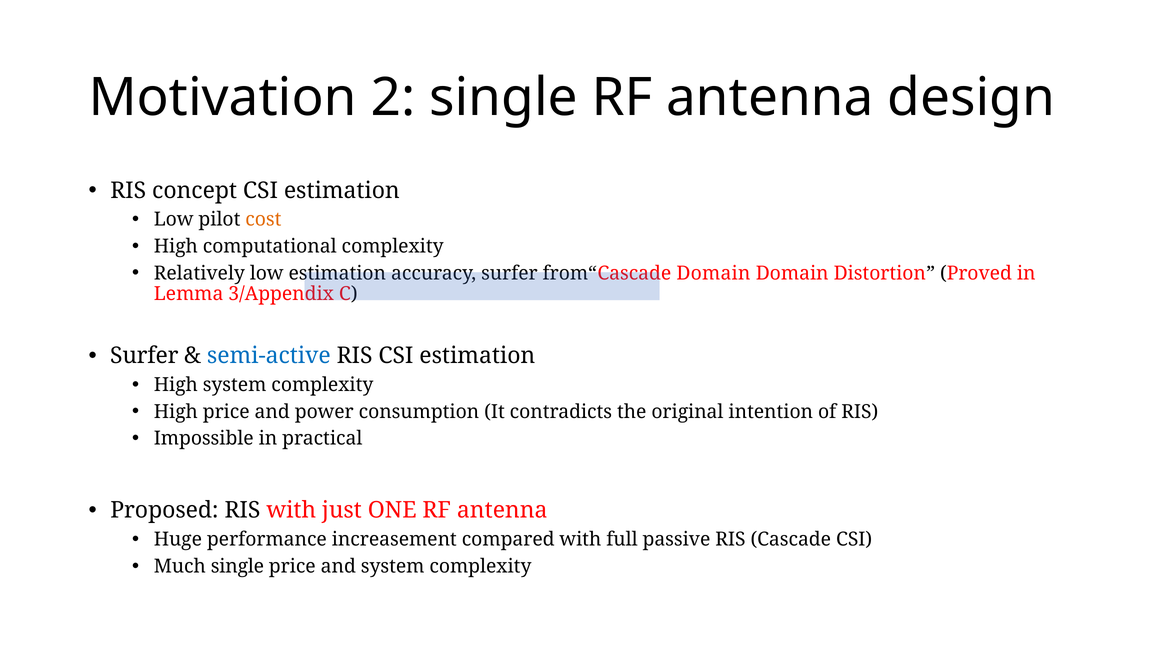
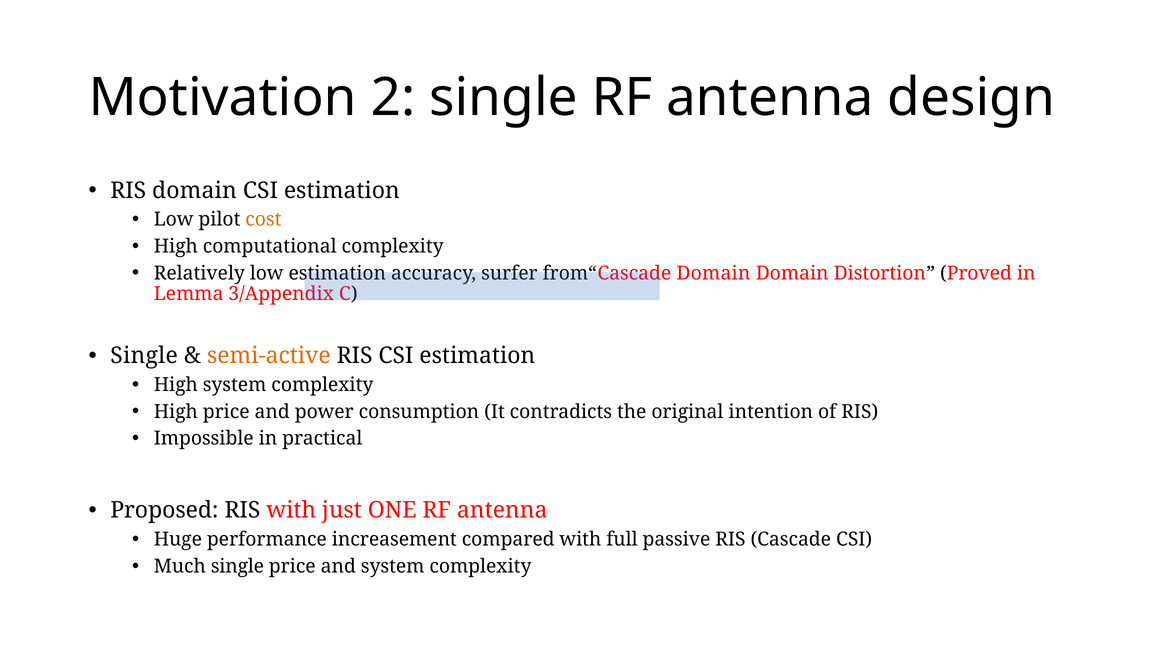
RIS concept: concept -> domain (194, 190)
Surfer: Surfer -> Single (144, 356)
semi-active colour: blue -> orange (269, 356)
